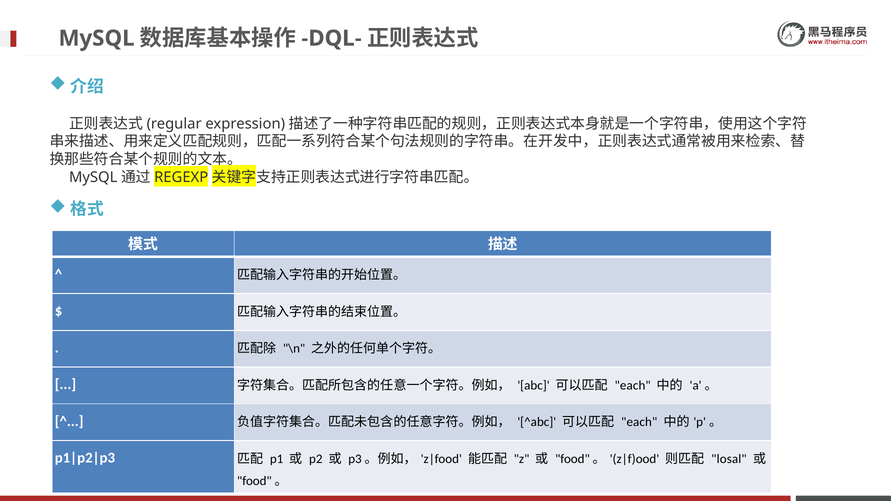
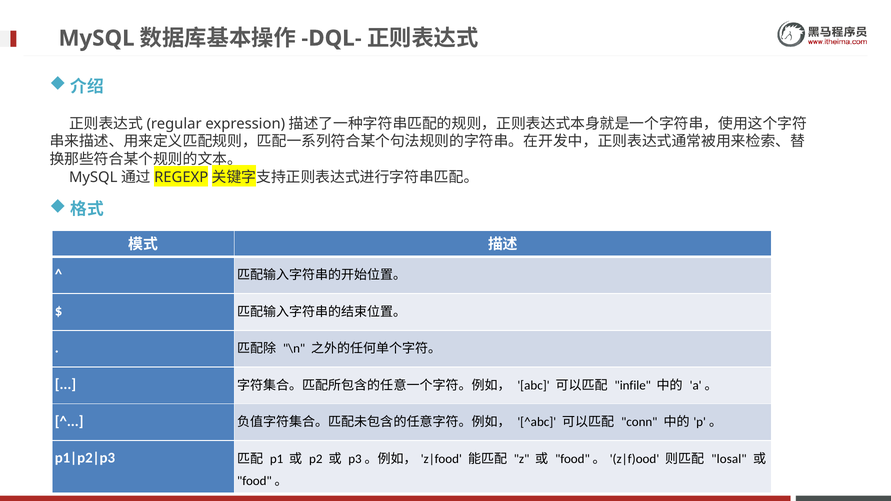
each: each -> infile (633, 385)
each: each -> conn (639, 422)
